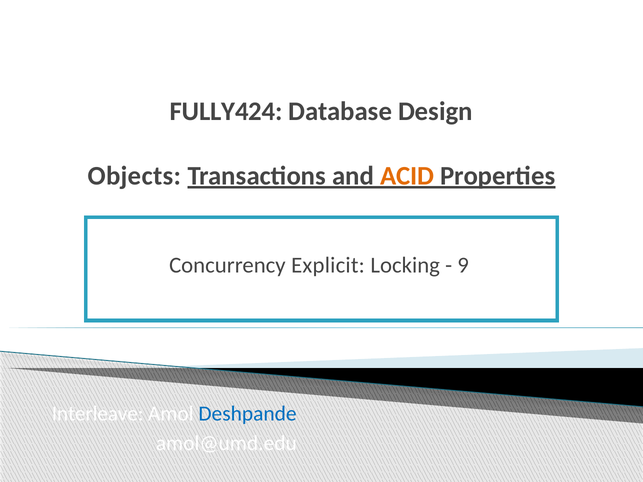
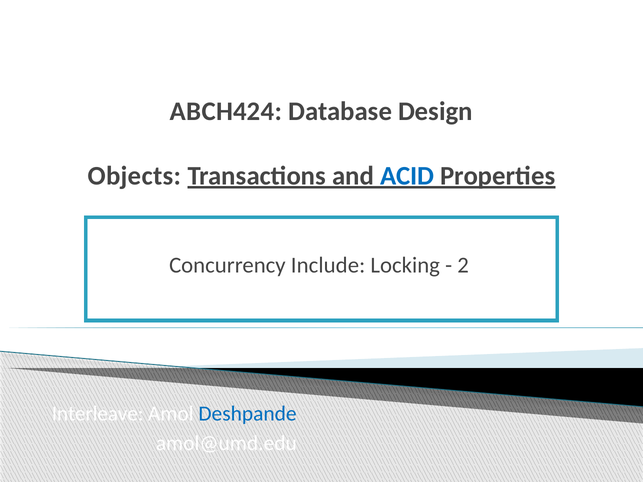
FULLY424: FULLY424 -> ABCH424 (226, 112)
ACID colour: orange -> blue (407, 176)
Explicit: Explicit -> Include (328, 265)
9: 9 -> 2 (463, 265)
